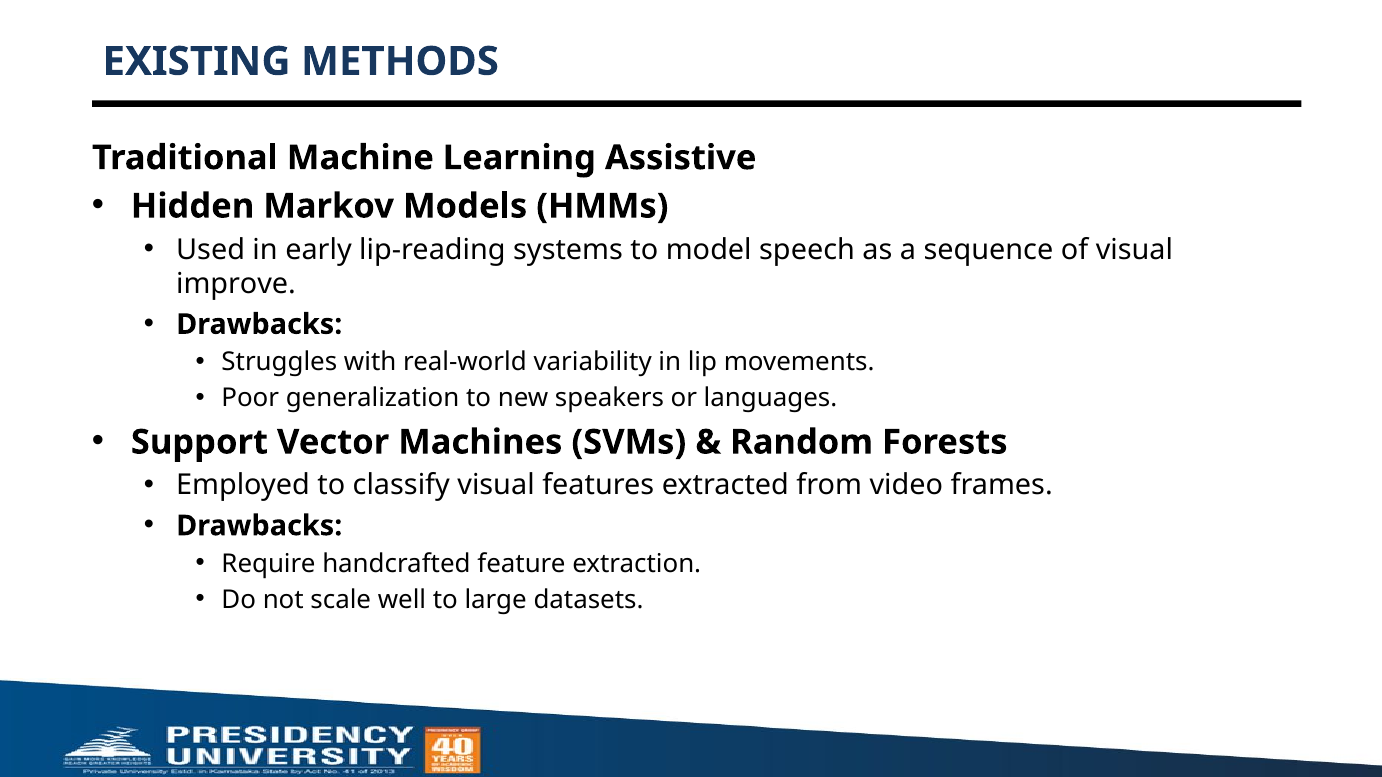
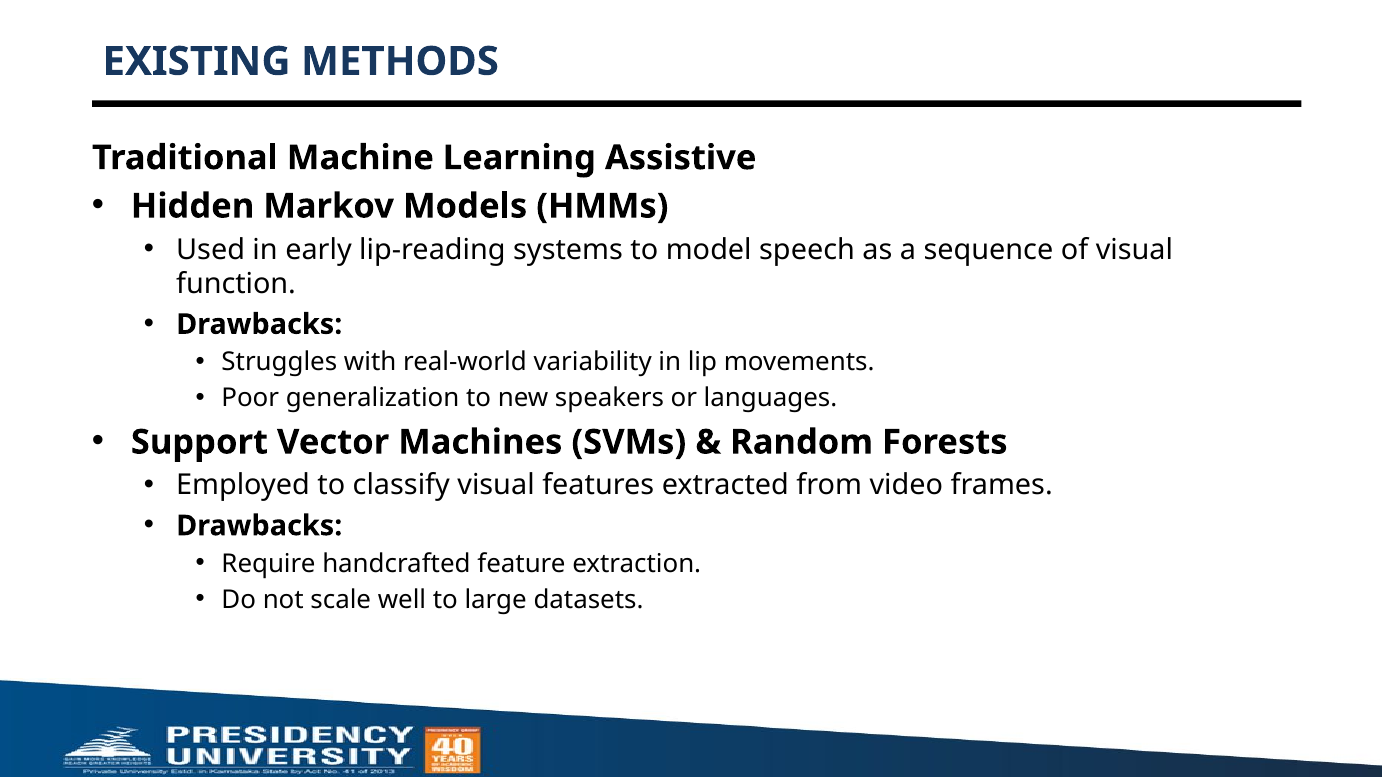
improve: improve -> function (236, 284)
